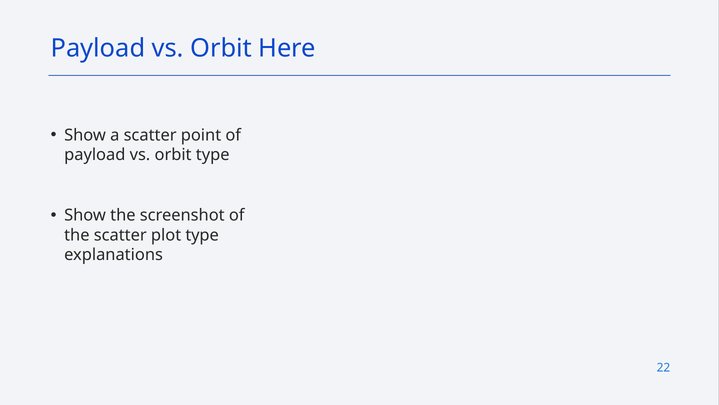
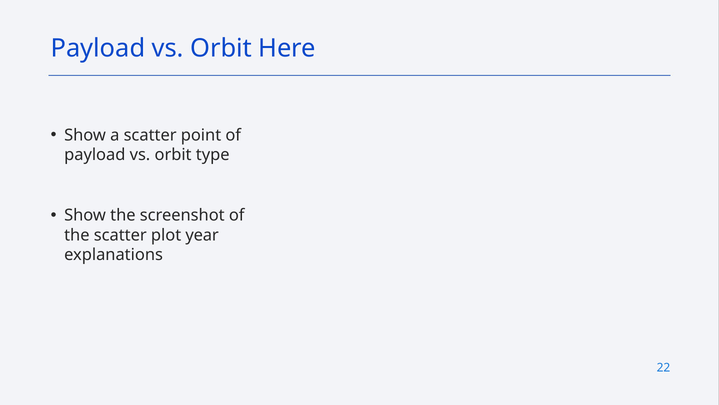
plot type: type -> year (202, 235)
